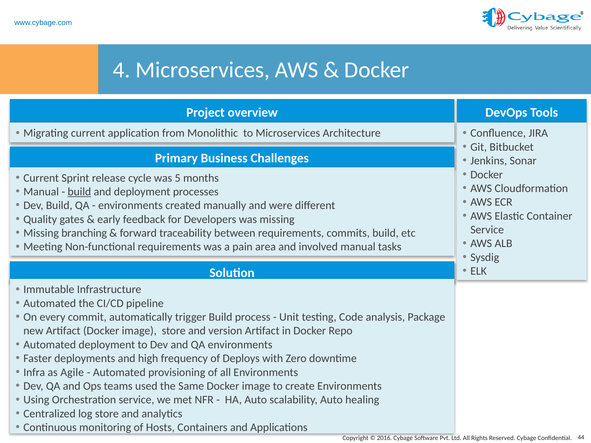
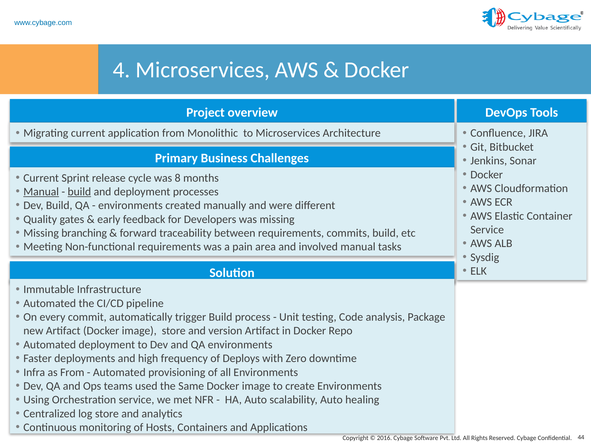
5: 5 -> 8 (178, 178)
Manual underline: none -> present (41, 192)
as Agile: Agile -> From (72, 372)
